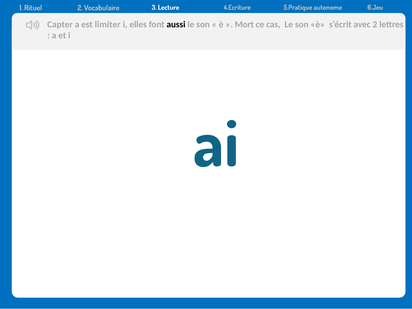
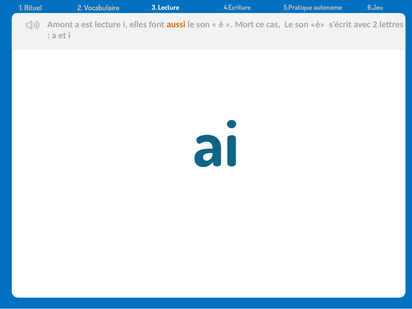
Capter: Capter -> Amont (60, 24)
est limiter: limiter -> lecture (108, 24)
aussi colour: black -> orange (176, 24)
